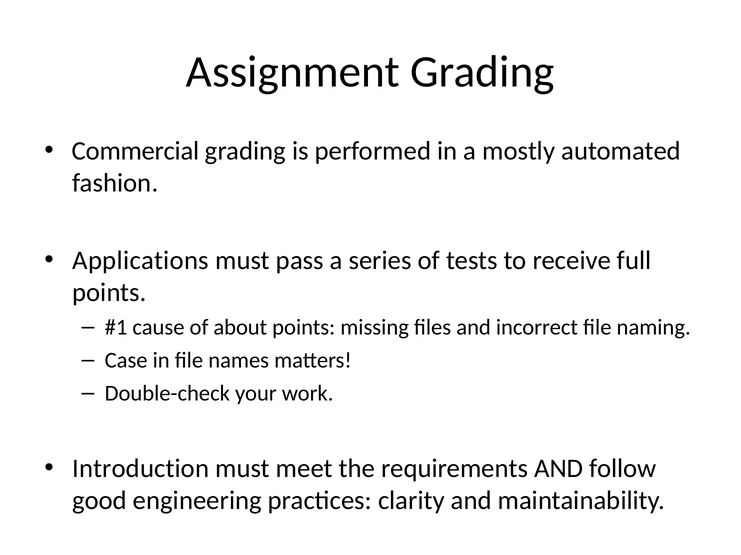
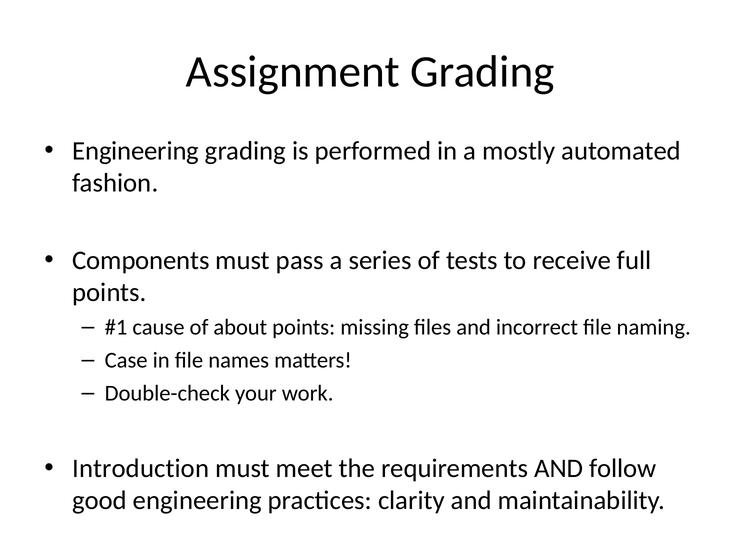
Commercial: Commercial -> Engineering (136, 151)
Applications: Applications -> Components (141, 261)
